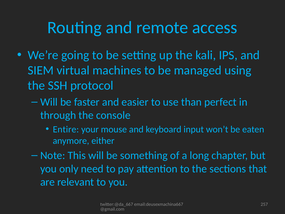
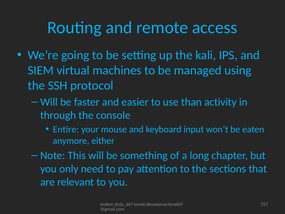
perfect: perfect -> activity (220, 102)
